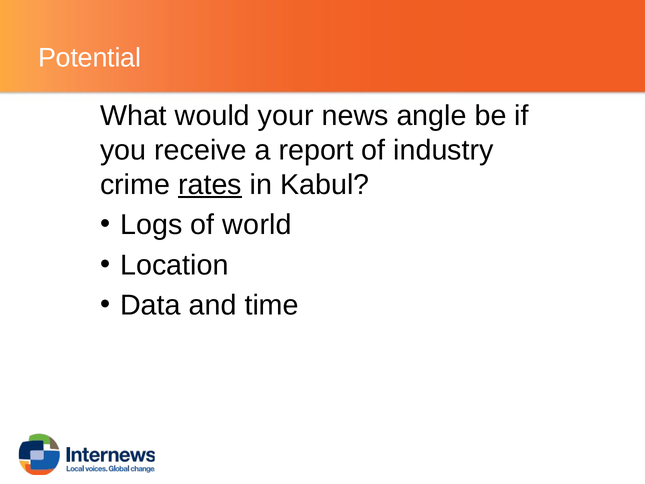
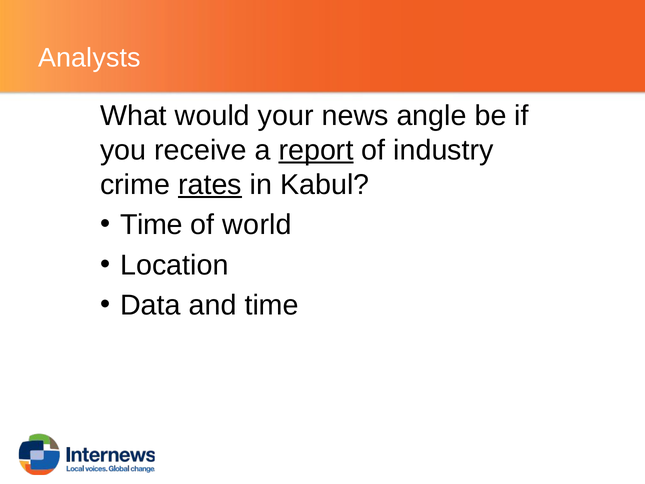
Potential: Potential -> Analysts (89, 58)
report underline: none -> present (316, 150)
Logs: Logs -> Time (151, 225)
